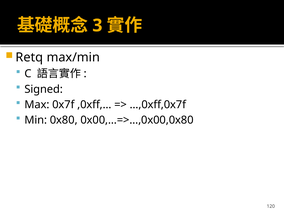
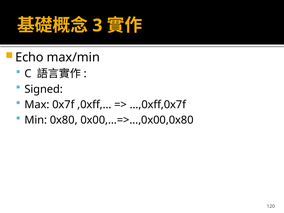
Retq: Retq -> Echo (29, 57)
